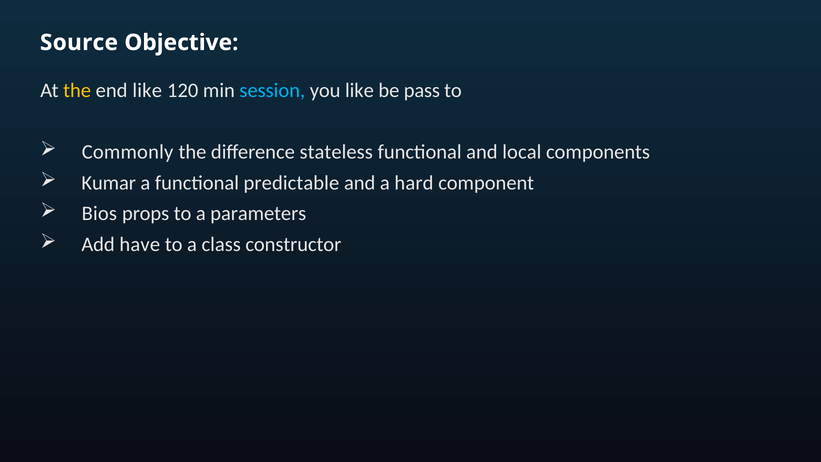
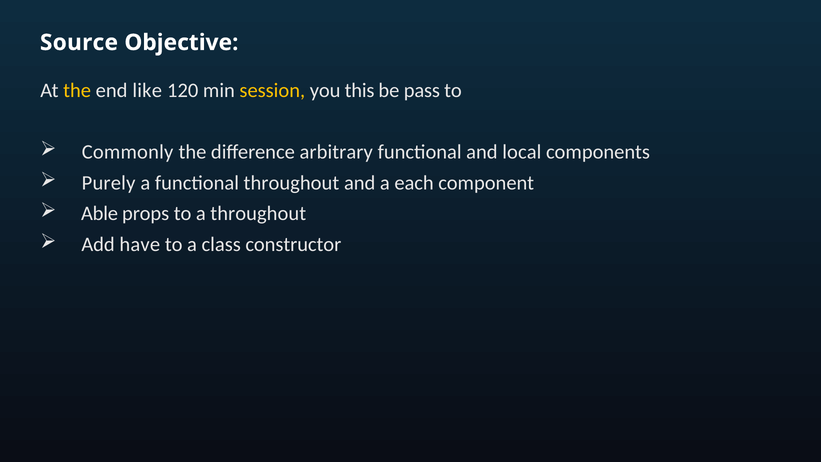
session colour: light blue -> yellow (272, 91)
you like: like -> this (360, 91)
stateless: stateless -> arbitrary (336, 152)
Kumar: Kumar -> Purely (109, 183)
functional predictable: predictable -> throughout (291, 183)
hard: hard -> each (414, 183)
Bios: Bios -> Able (100, 214)
a parameters: parameters -> throughout (258, 214)
